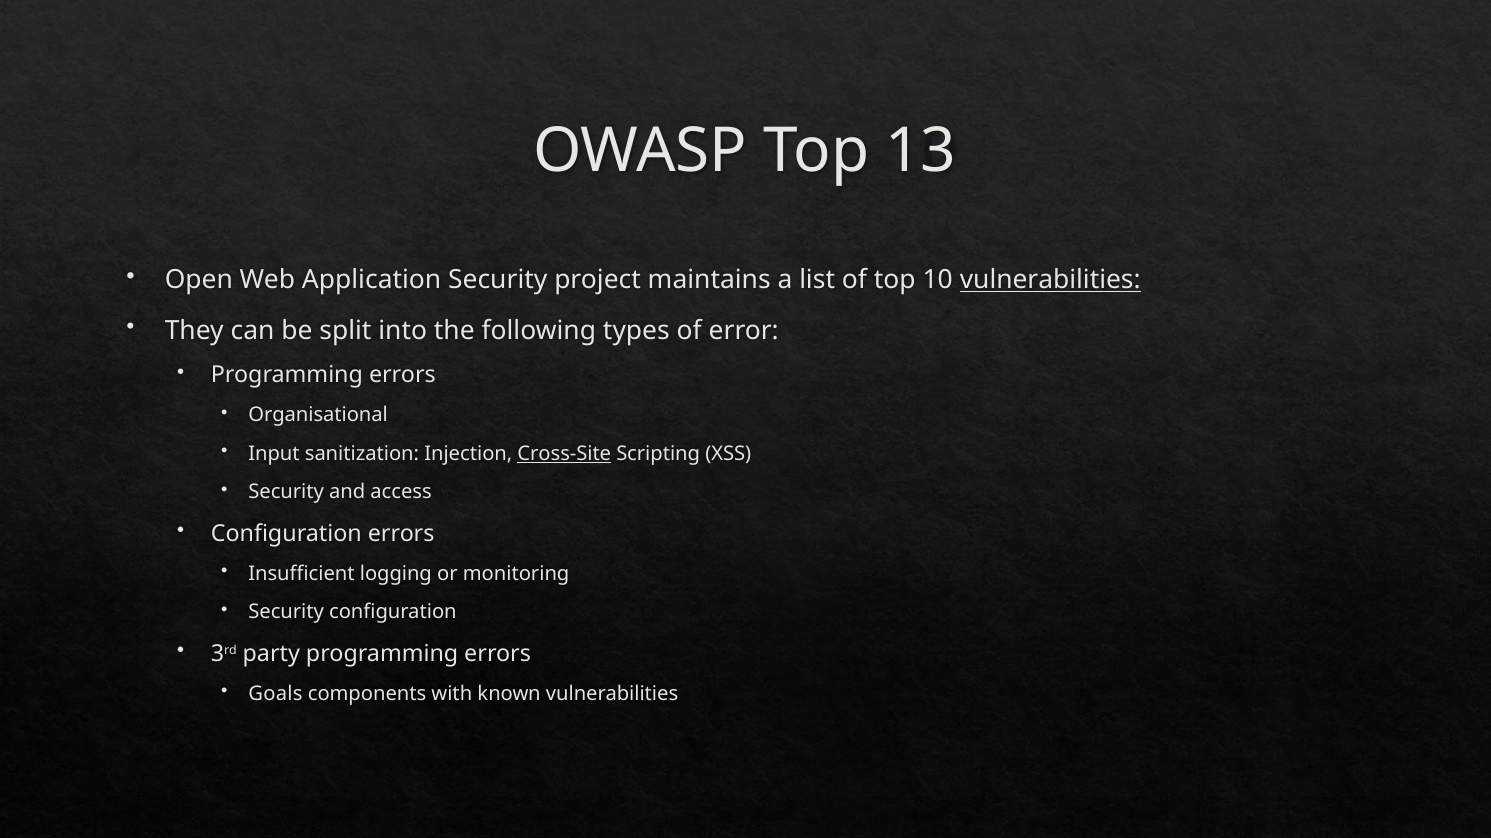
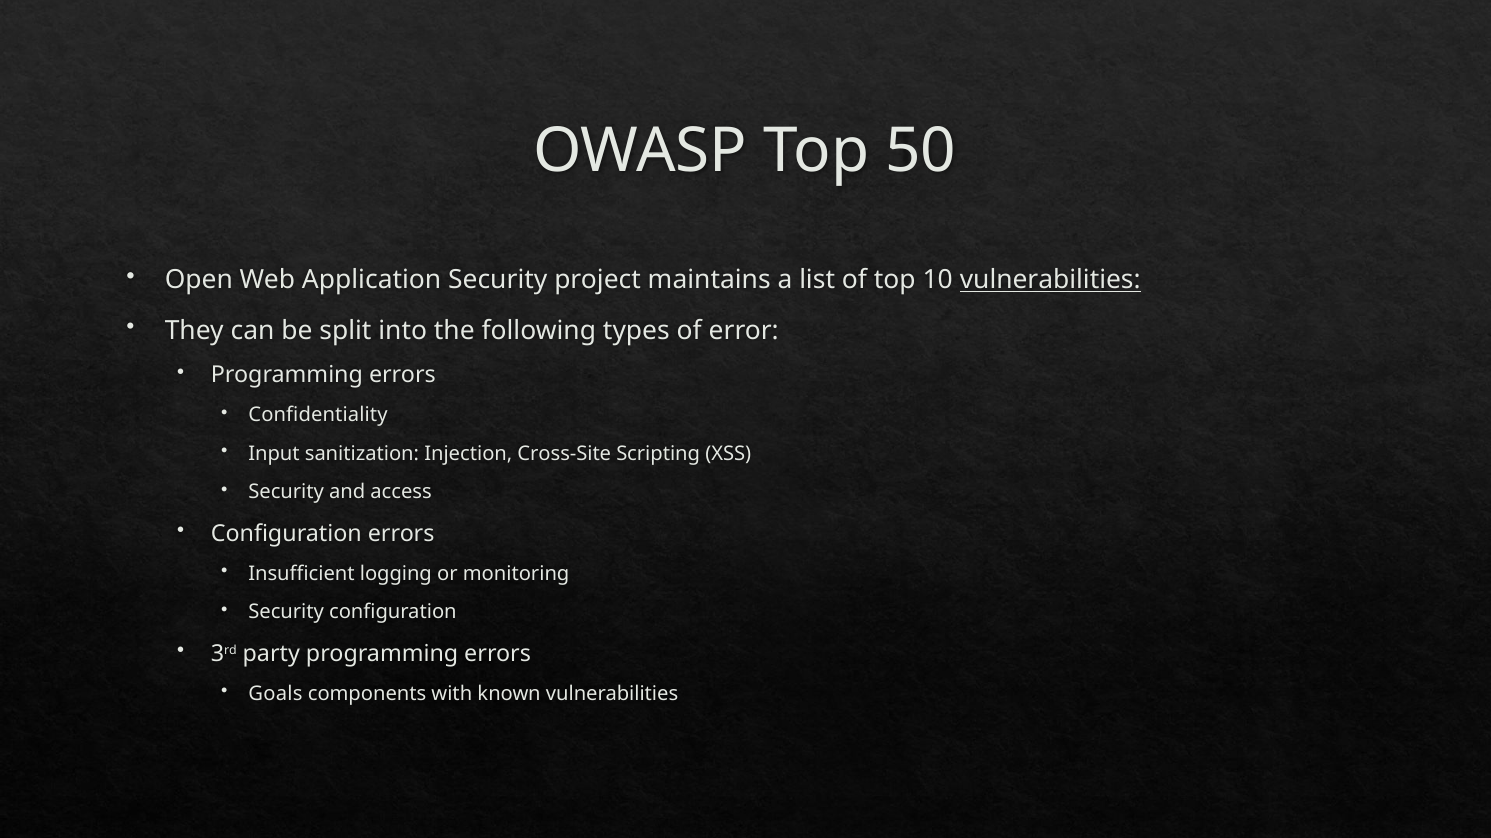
13: 13 -> 50 (921, 151)
Organisational: Organisational -> Confidentiality (318, 416)
Cross-Site underline: present -> none (564, 454)
